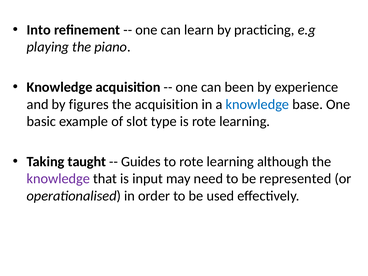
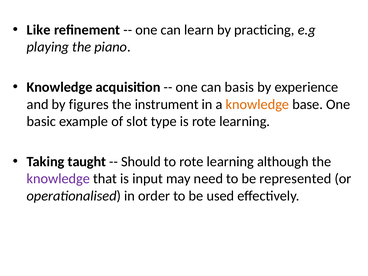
Into: Into -> Like (39, 30)
been: been -> basis (239, 87)
the acquisition: acquisition -> instrument (167, 104)
knowledge colour: blue -> orange (257, 104)
Guides: Guides -> Should (141, 162)
